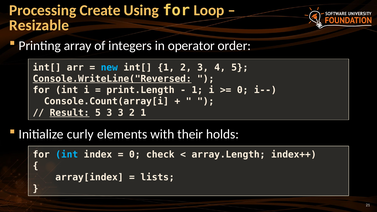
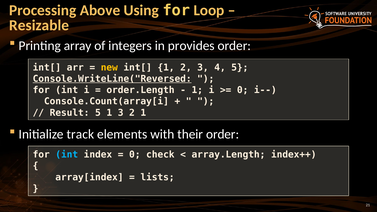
Create: Create -> Above (100, 10)
operator: operator -> provides (191, 46)
new colour: light blue -> yellow (109, 67)
print.Length: print.Length -> order.Length (140, 90)
Result underline: present -> none (70, 113)
5 3: 3 -> 1 (109, 113)
curly: curly -> track (80, 134)
their holds: holds -> order (223, 134)
